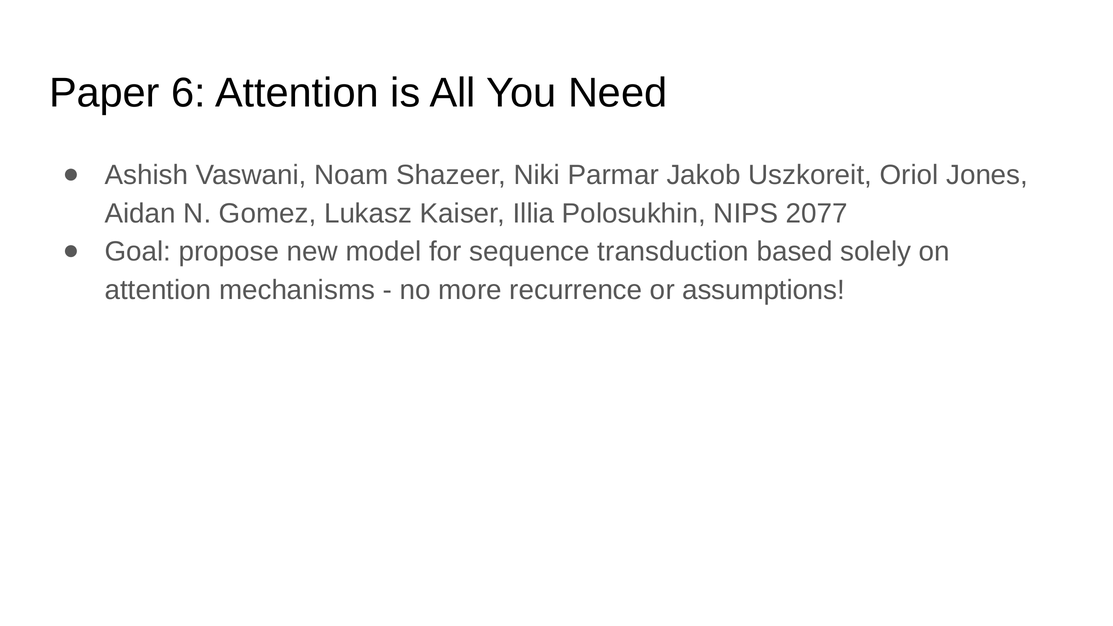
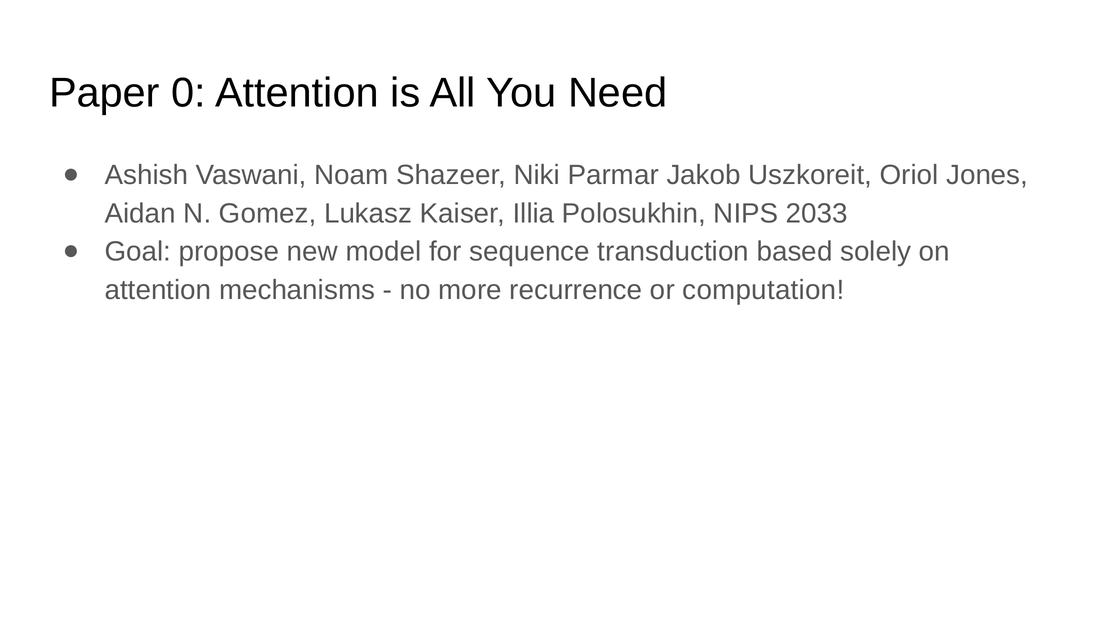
6: 6 -> 0 (189, 93)
2077: 2077 -> 2033 (817, 213)
assumptions: assumptions -> computation (763, 290)
